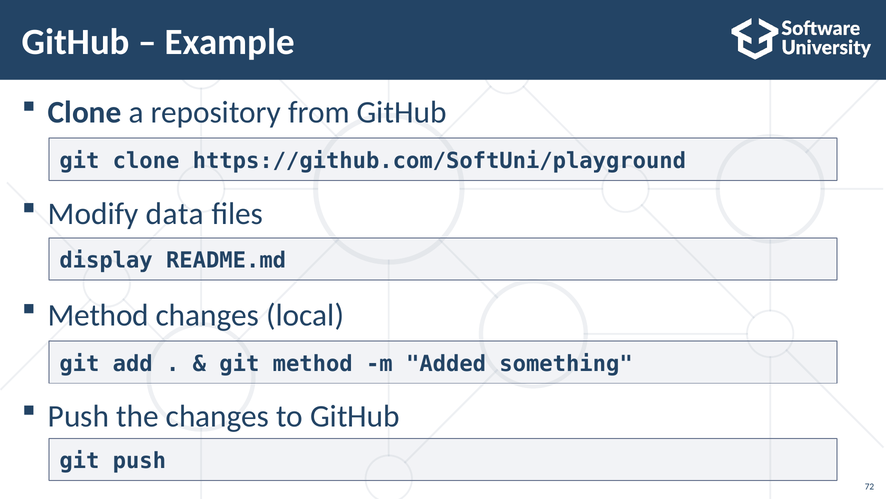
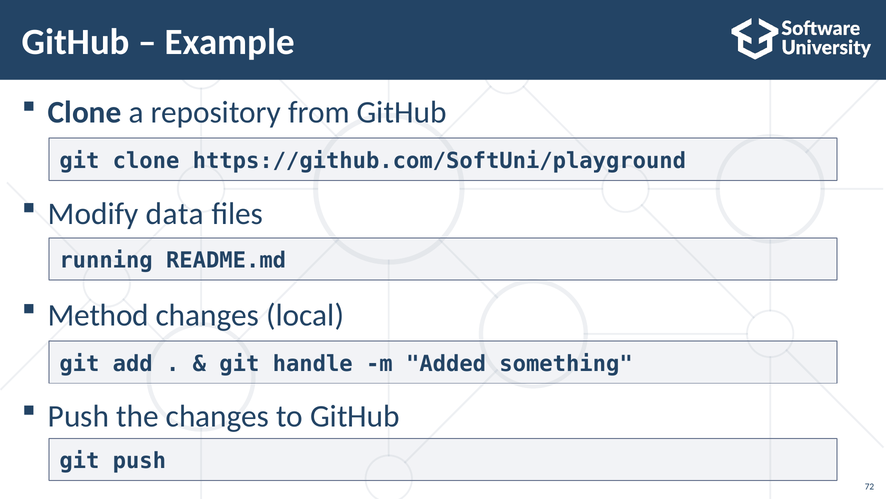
display: display -> running (106, 260)
git method: method -> handle (313, 363)
